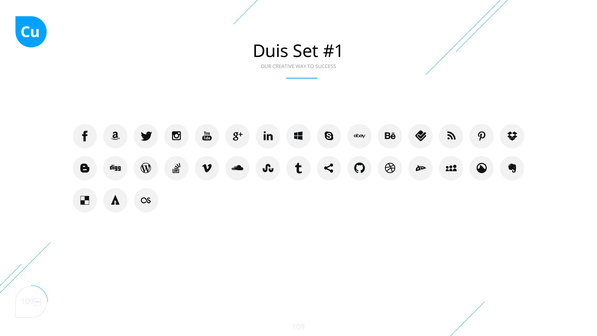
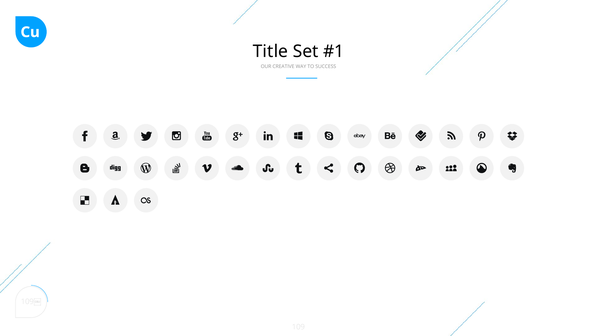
Duis: Duis -> Title (270, 51)
